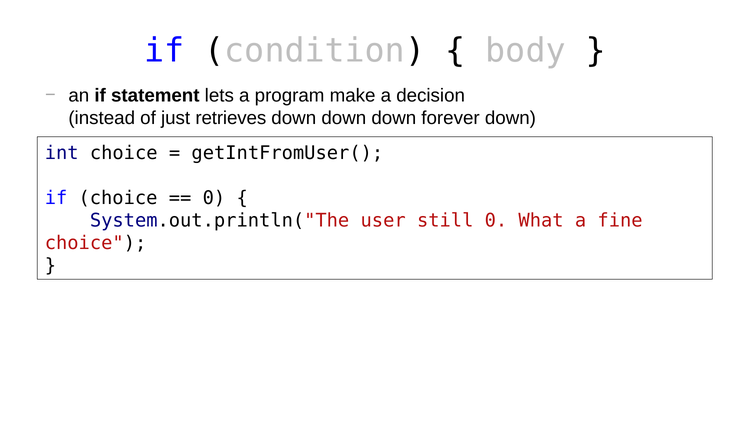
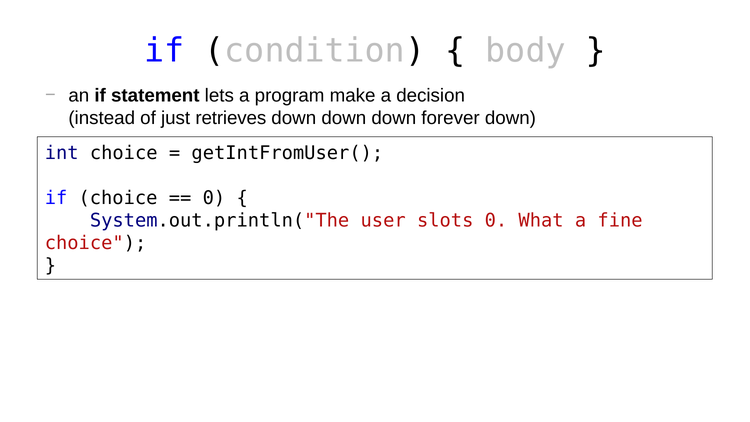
still: still -> slots (445, 221)
